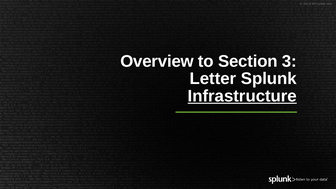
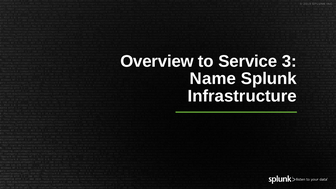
Section: Section -> Service (248, 61)
Letter: Letter -> Name (213, 79)
Infrastructure underline: present -> none (242, 96)
